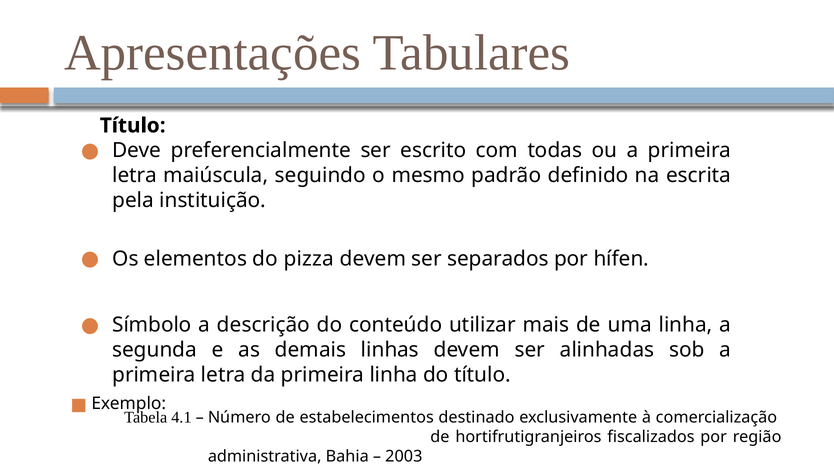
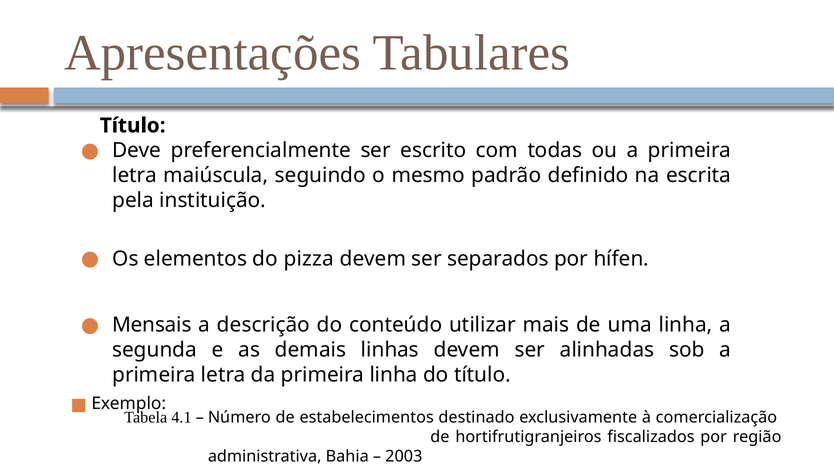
Símbolo: Símbolo -> Mensais (152, 325)
